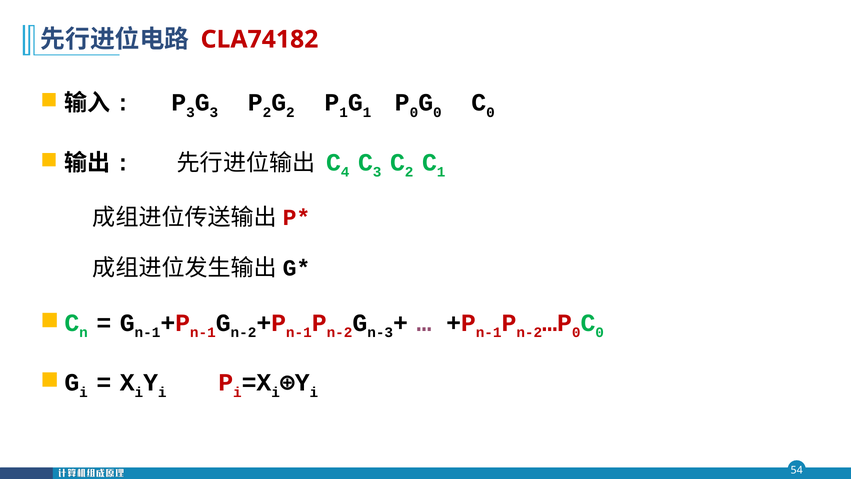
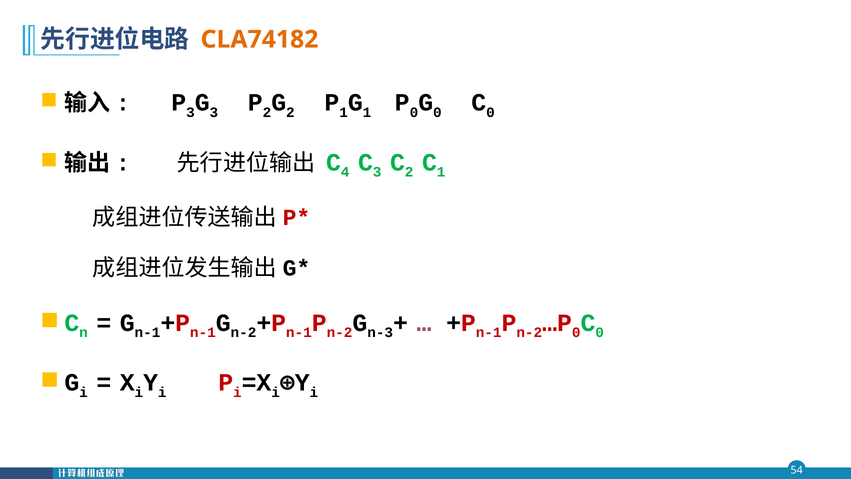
CLA74182 colour: red -> orange (260, 39)
